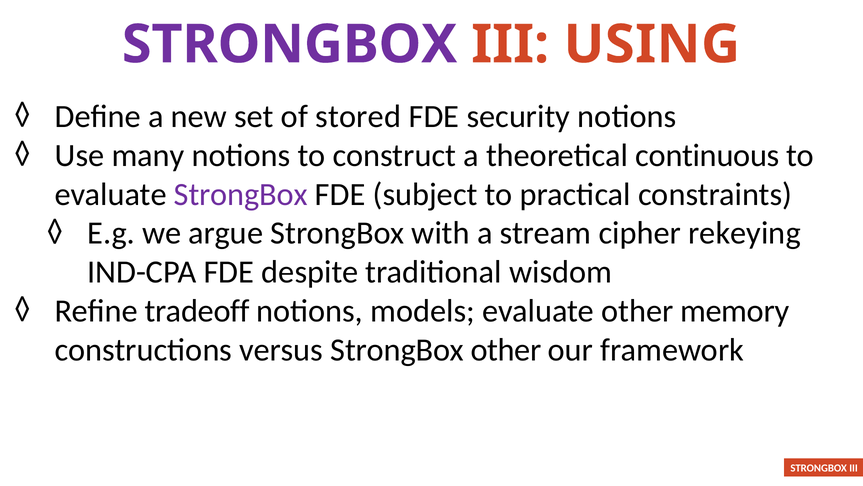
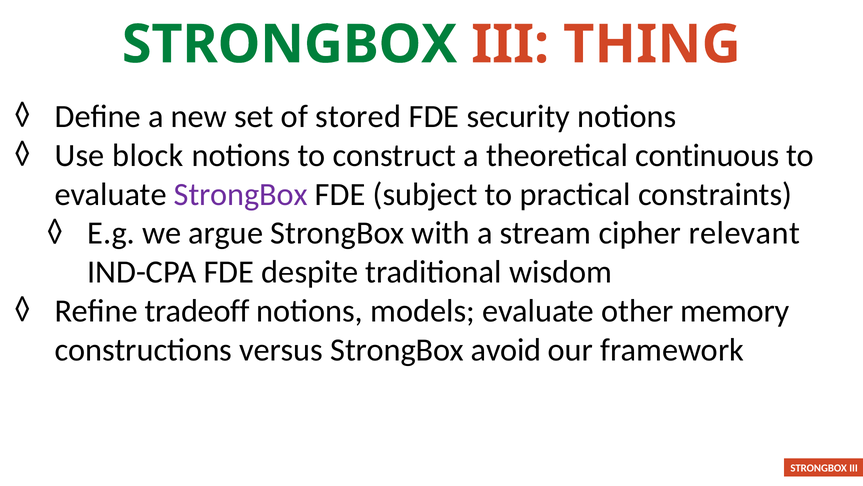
STRONGBOX colour: purple -> green (290, 44)
USING: USING -> THING (652, 44)
many: many -> block (148, 155)
rekeying: rekeying -> relevant (744, 233)
StrongBox other: other -> avoid (506, 350)
